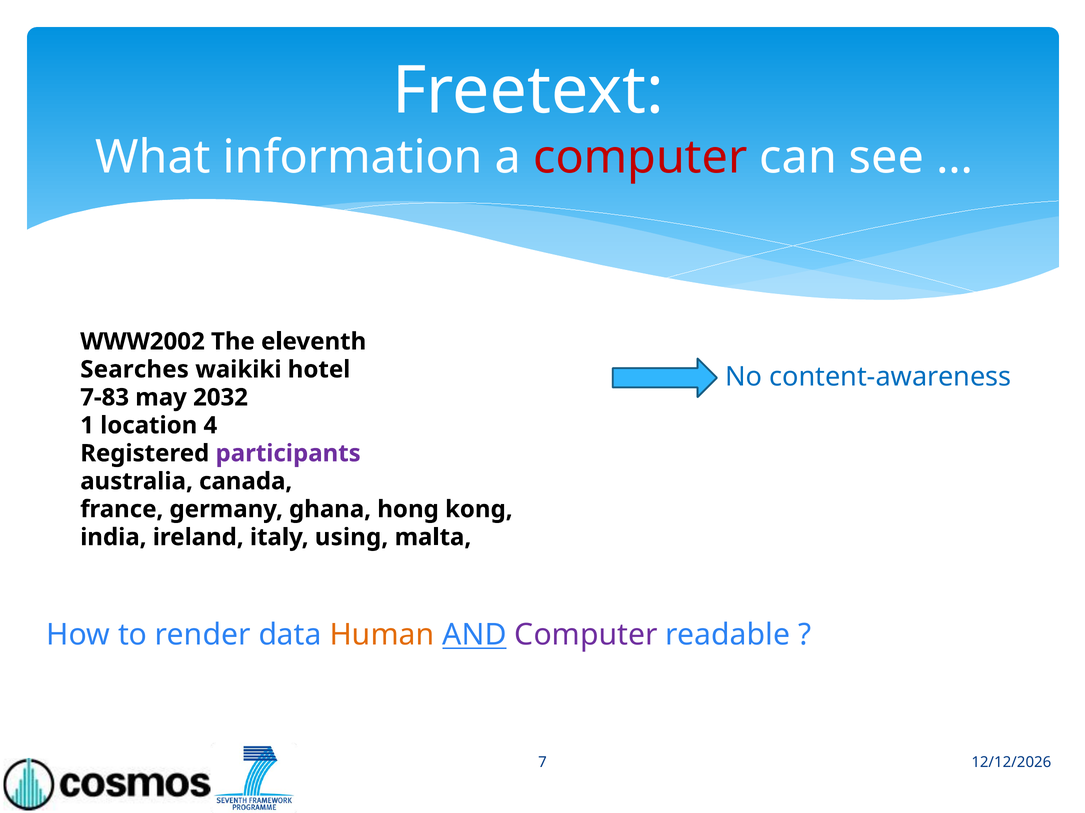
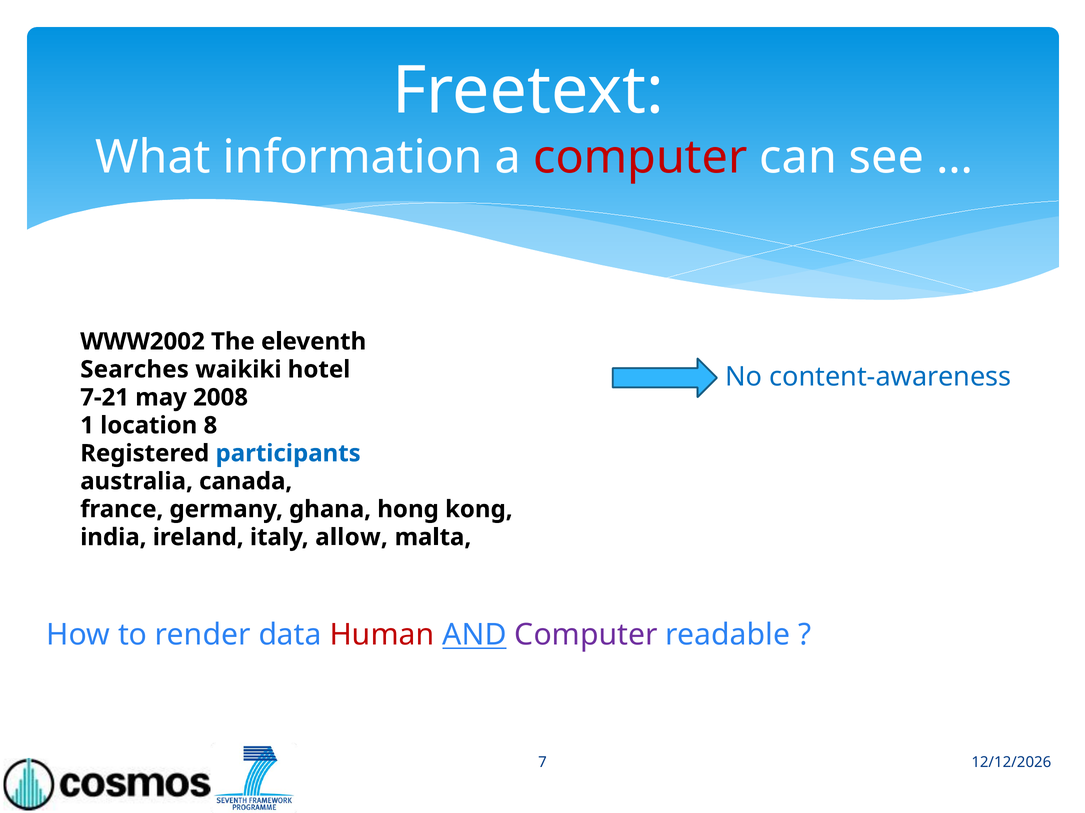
7-83: 7-83 -> 7-21 (105, 398)
2032: 2032 -> 2008 (221, 398)
4: 4 -> 8 (210, 426)
participants colour: purple -> blue (288, 454)
using: using -> allow (351, 538)
Human colour: orange -> red (382, 635)
